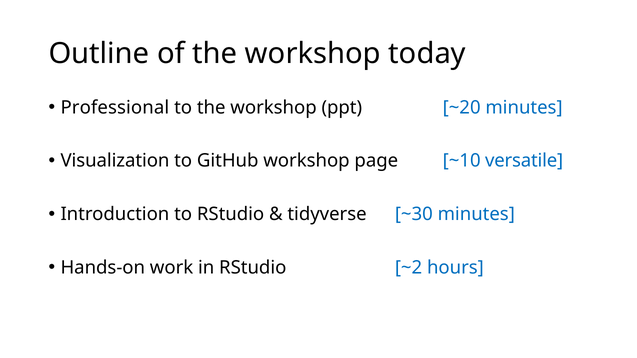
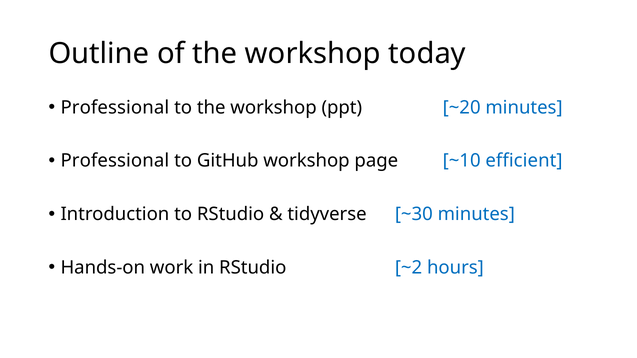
Visualization: Visualization -> Professional (115, 161)
versatile: versatile -> efficient (524, 161)
